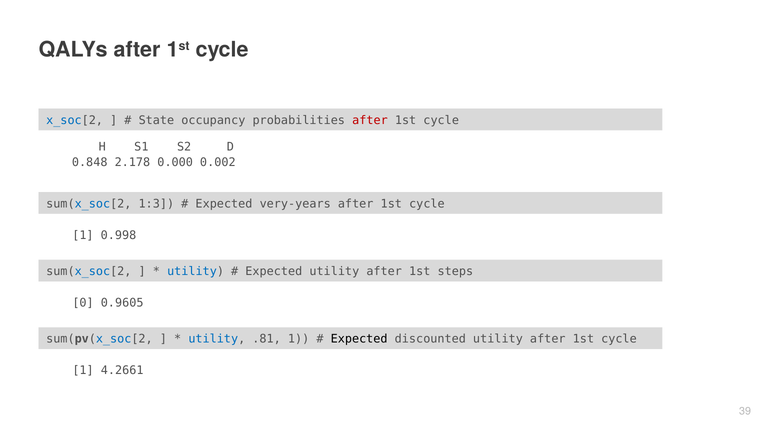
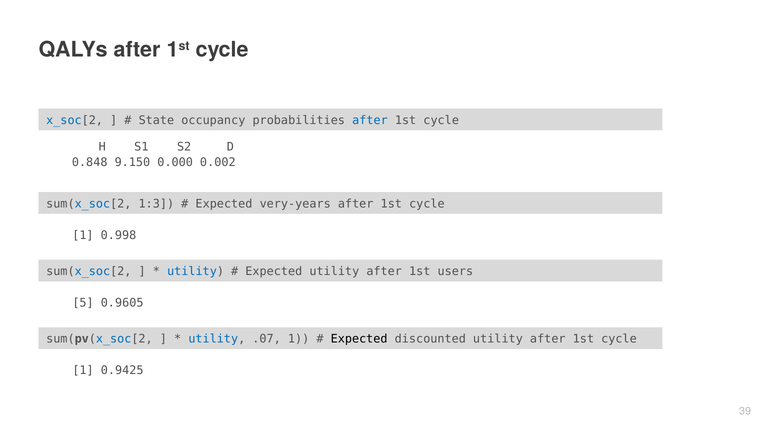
after colour: red -> blue (370, 120)
2.178: 2.178 -> 9.150 (132, 163)
steps: steps -> users (455, 272)
0: 0 -> 5 (83, 303)
.81: .81 -> .07 (267, 339)
4.2661: 4.2661 -> 0.9425 (122, 371)
